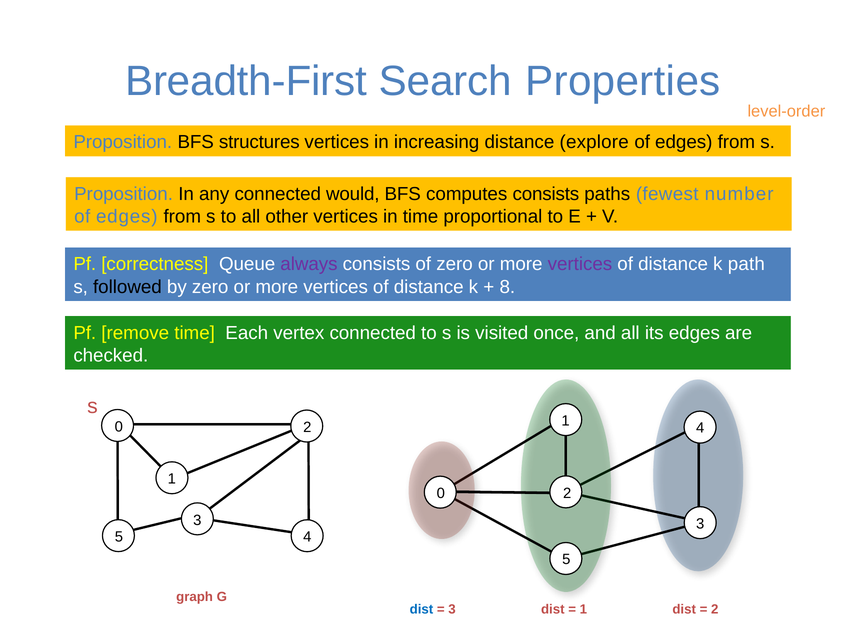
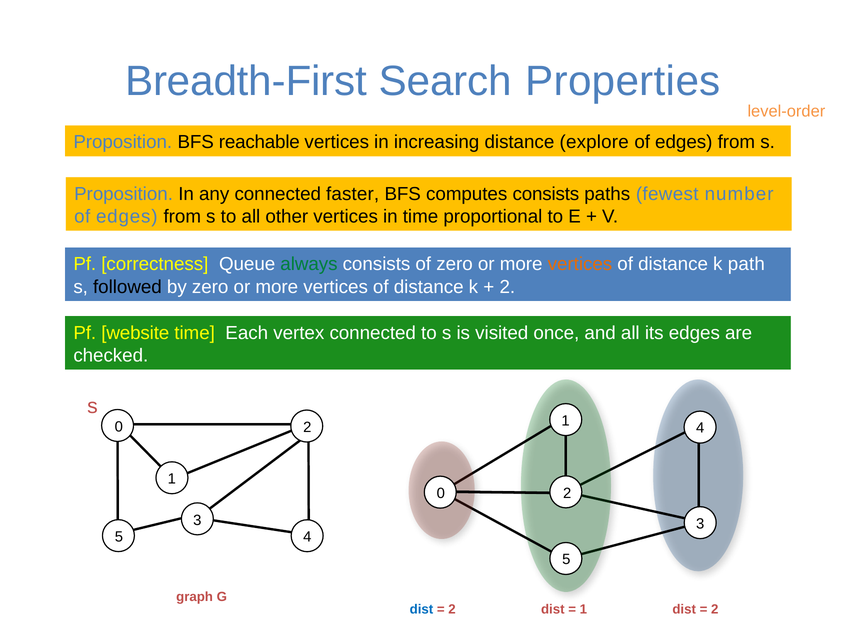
structures: structures -> reachable (259, 142)
would: would -> faster (353, 194)
always colour: purple -> green (309, 264)
vertices colour: purple -> orange (580, 264)
8: 8 -> 2 (507, 287)
remove: remove -> website (135, 333)
3: 3 -> 2 (452, 609)
